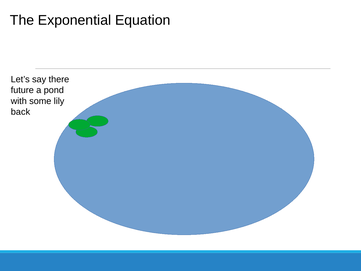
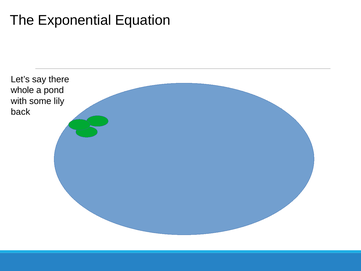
future: future -> whole (22, 90)
